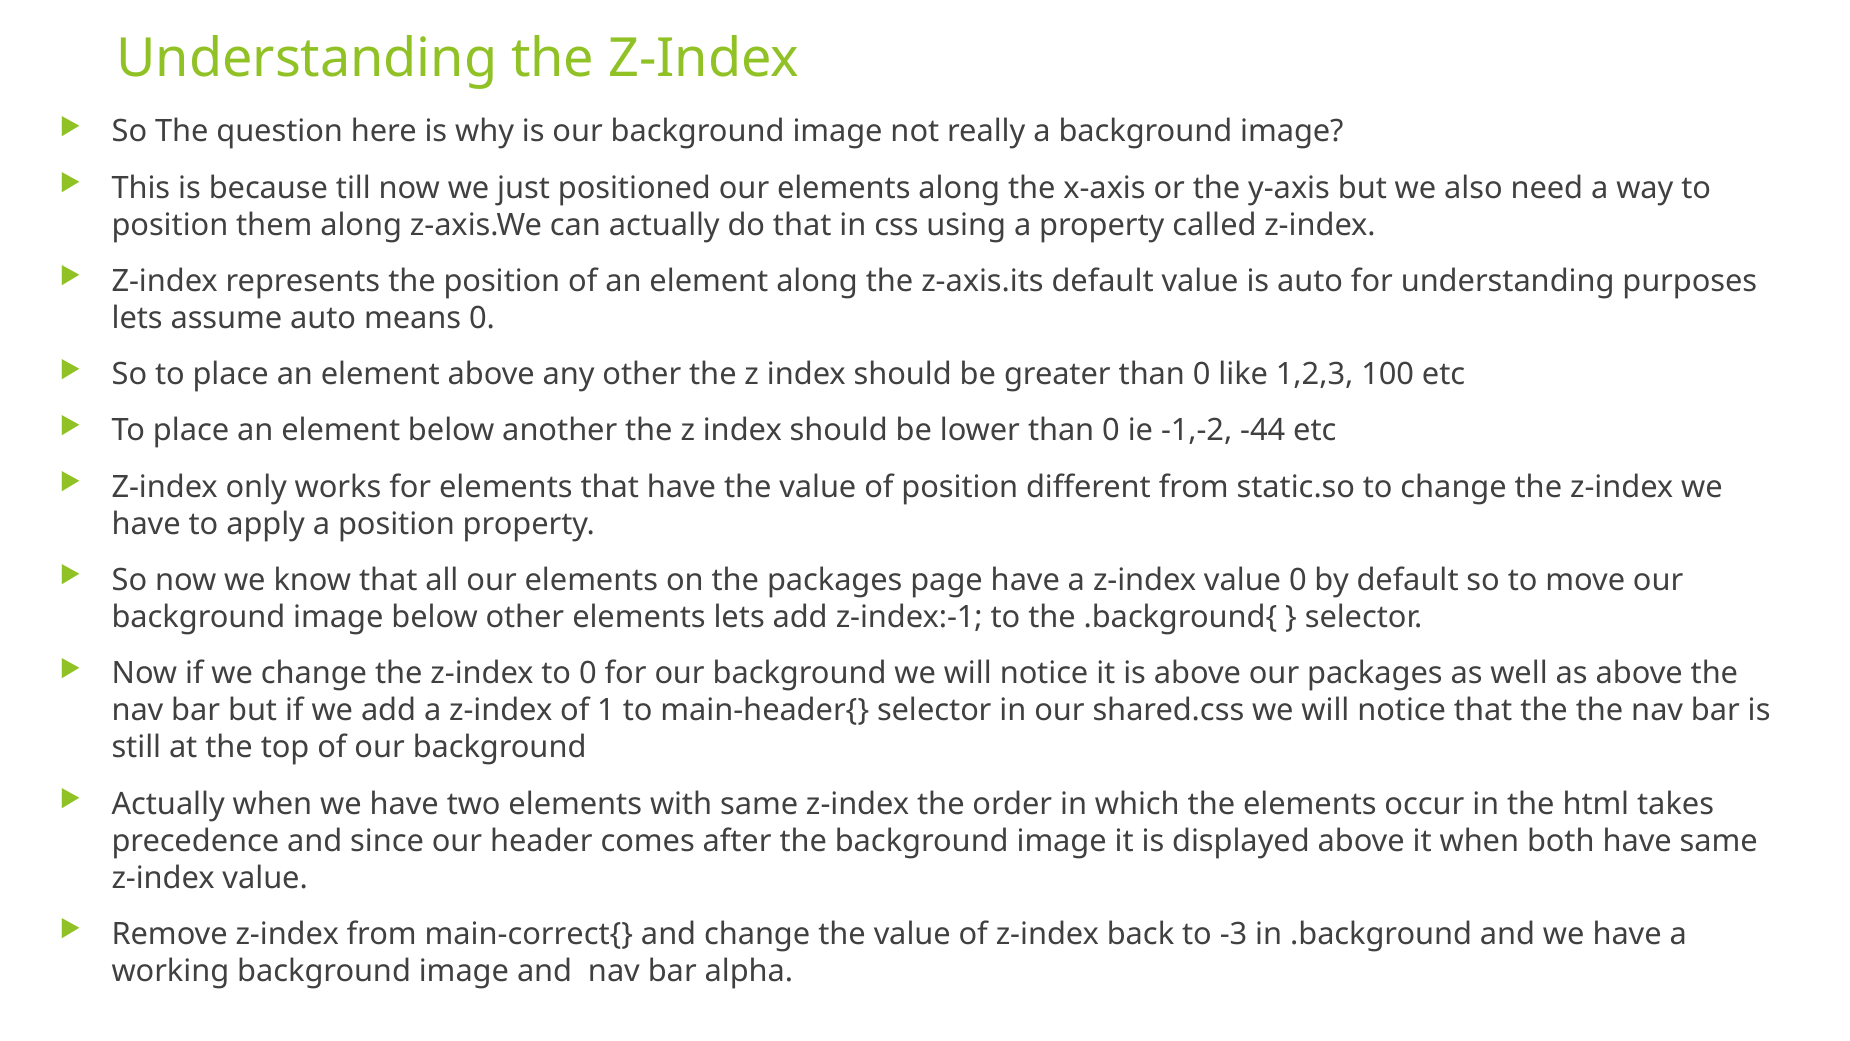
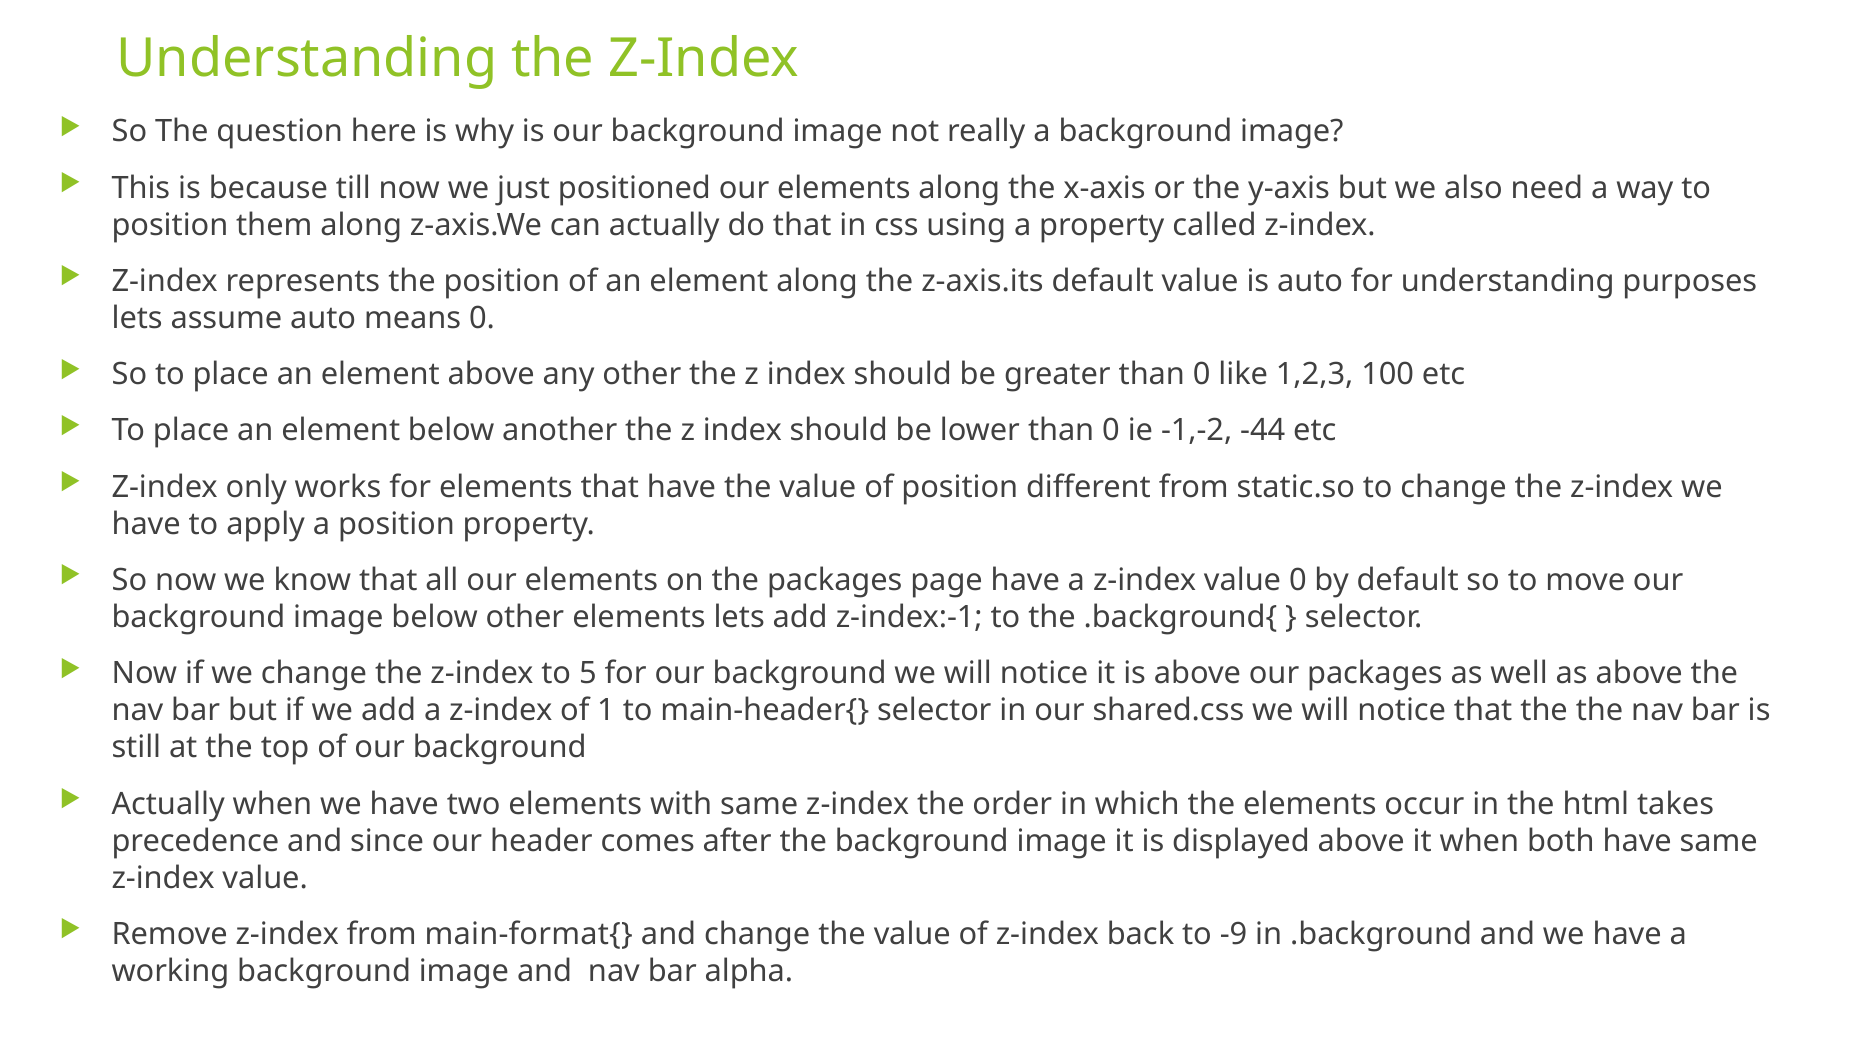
to 0: 0 -> 5 (588, 673)
main-correct{: main-correct{ -> main-format{ (529, 934)
-3: -3 -> -9 (1234, 934)
